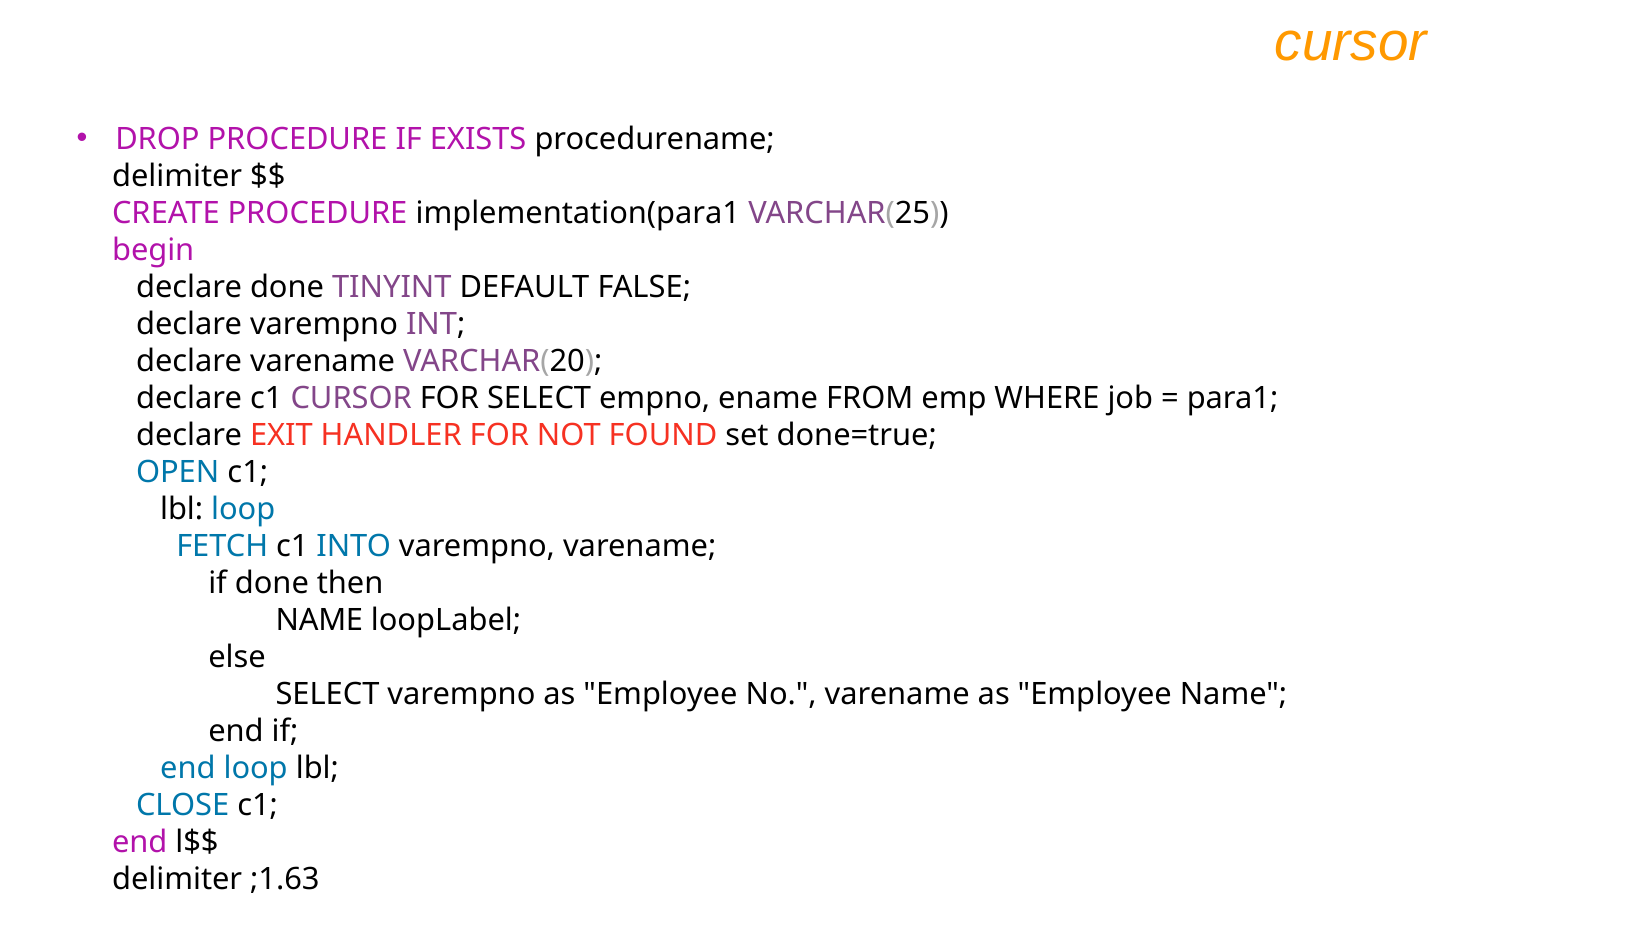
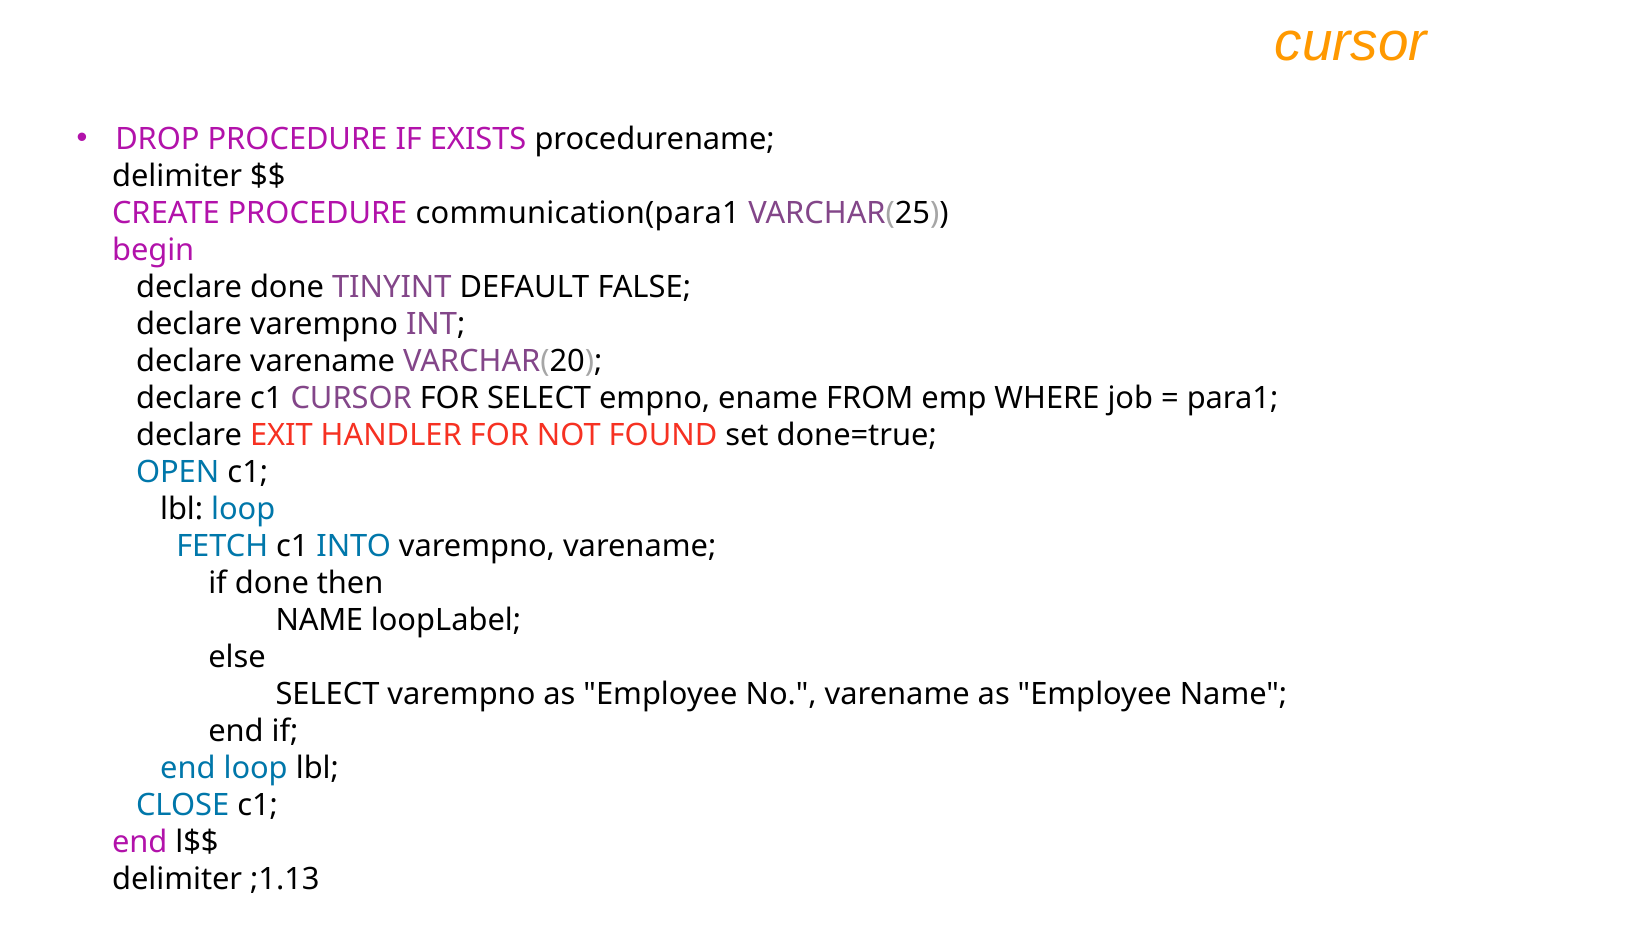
implementation(para1: implementation(para1 -> communication(para1 (578, 213)
;1.63: ;1.63 -> ;1.13 (285, 880)
